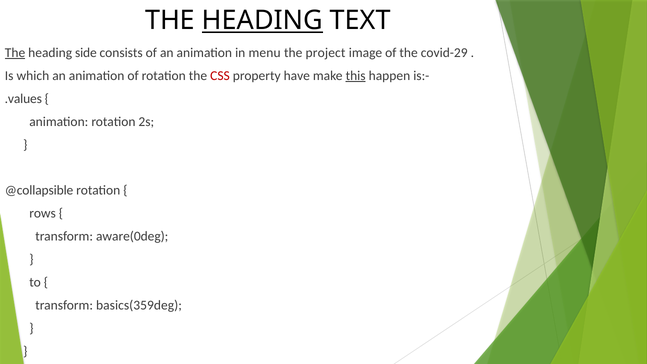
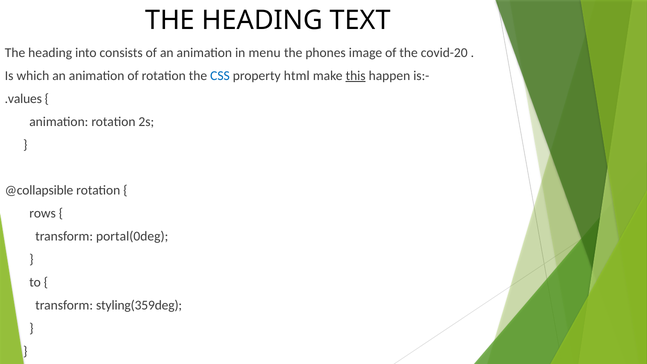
HEADING underline: present -> none (262, 20)
The underline: present -> none (15, 53)
side: side -> into (86, 53)
project: project -> phones (326, 53)
covid-29: covid-29 -> covid-20 (444, 53)
CSS colour: red -> blue (220, 76)
have: have -> html (297, 76)
aware(0deg: aware(0deg -> portal(0deg (132, 236)
basics(359deg: basics(359deg -> styling(359deg (139, 305)
